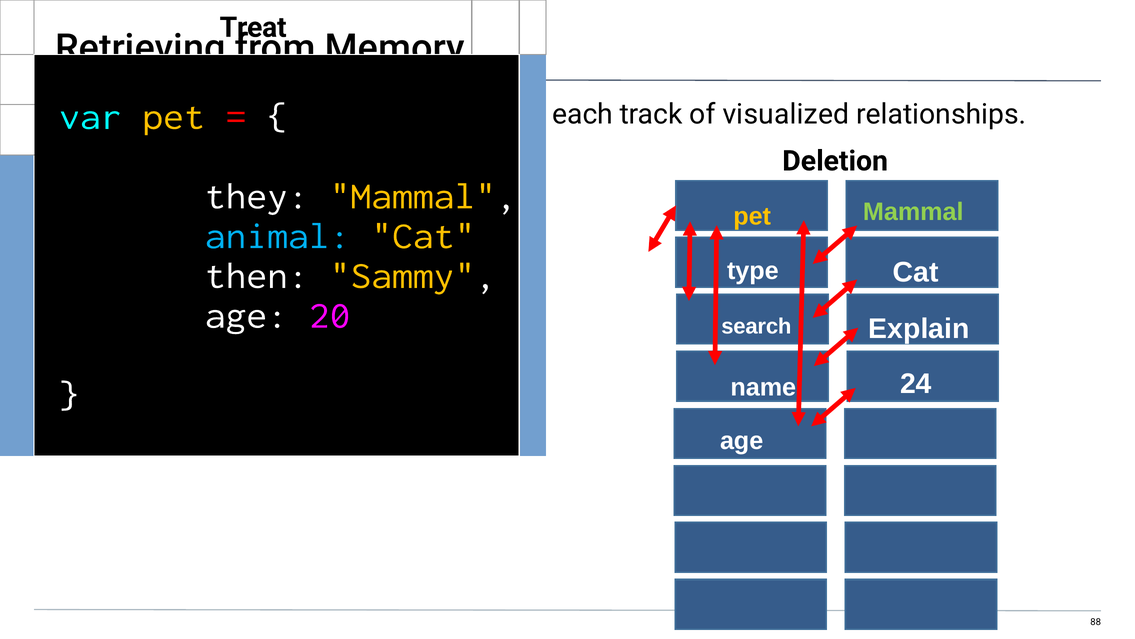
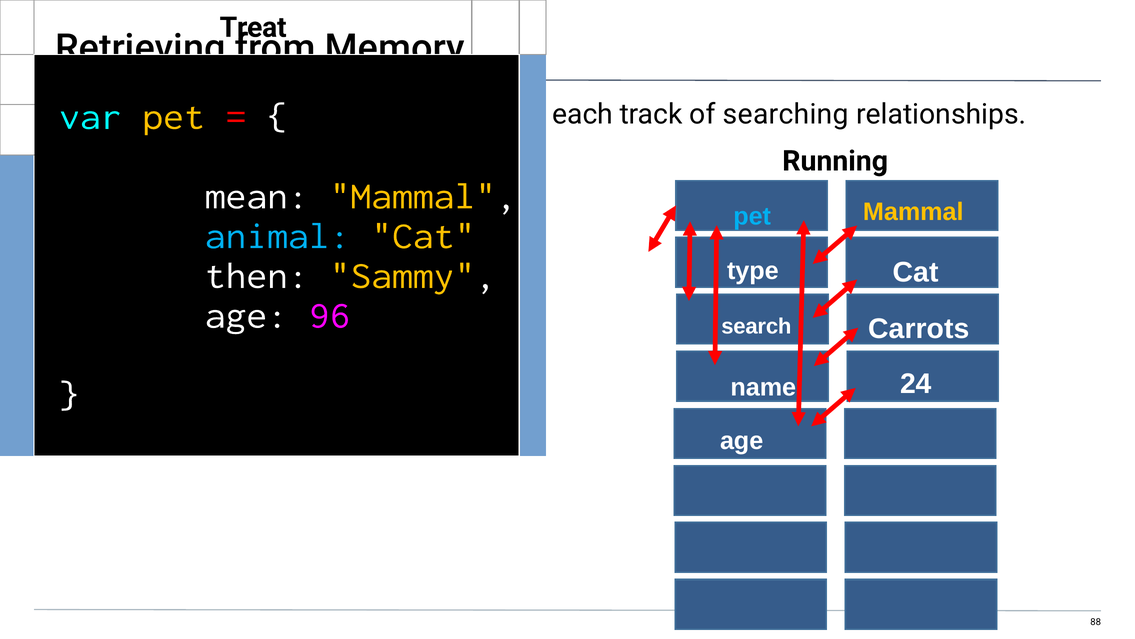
visualized: visualized -> searching (786, 114)
Deletion: Deletion -> Running (835, 161)
they: they -> mean (257, 196)
Mammal colour: light green -> yellow (913, 212)
pet colour: yellow -> light blue (752, 216)
20: 20 -> 96 (330, 315)
Explain: Explain -> Carrots (919, 329)
